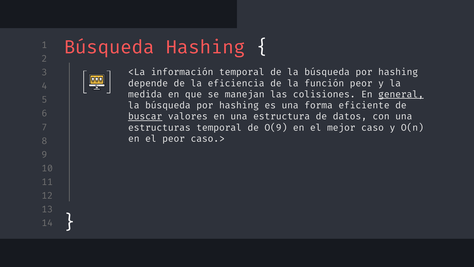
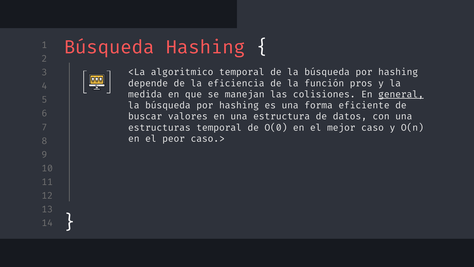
información: información -> algoritmico (182, 72)
función peor: peor -> pros (361, 83)
buscar underline: present -> none (145, 116)
O(9: O(9 -> O(0 (276, 128)
